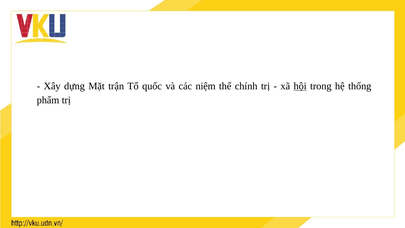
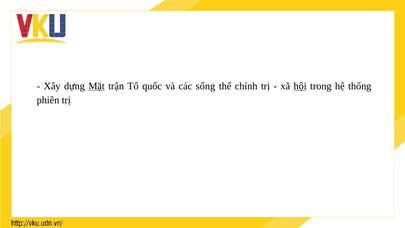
Mặt underline: none -> present (97, 86)
niệm: niệm -> sống (205, 86)
phẩm: phẩm -> phiên (48, 100)
